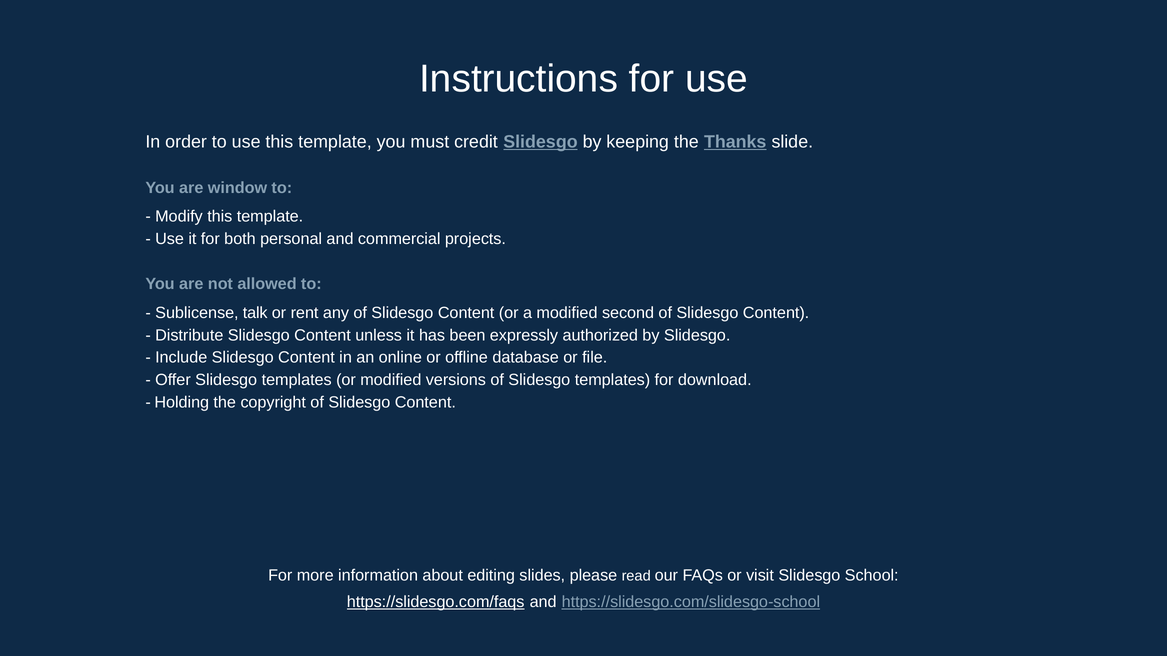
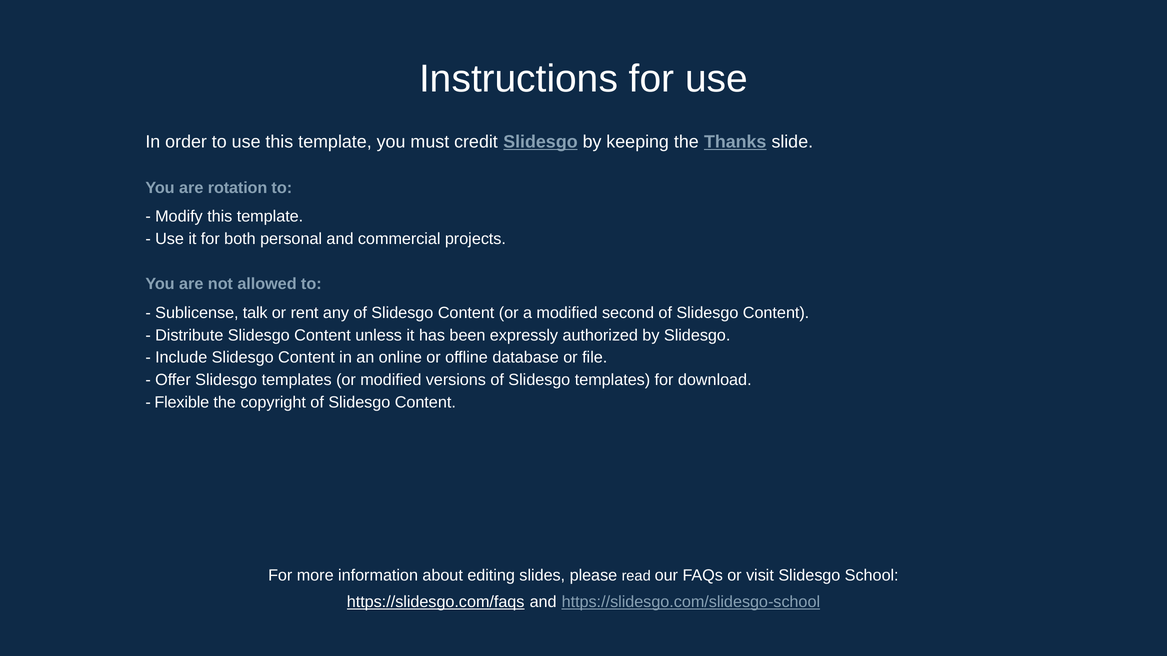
window: window -> rotation (238, 188)
Holding: Holding -> Flexible (182, 403)
